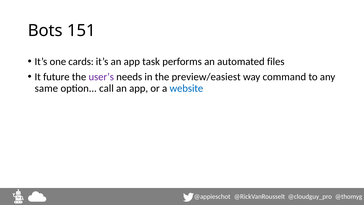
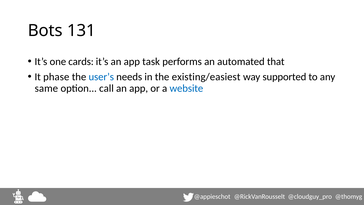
151: 151 -> 131 (81, 31)
files: files -> that (276, 62)
future: future -> phase (56, 77)
user’s colour: purple -> blue (101, 77)
preview/easiest: preview/easiest -> existing/easiest (206, 77)
command: command -> supported (284, 77)
